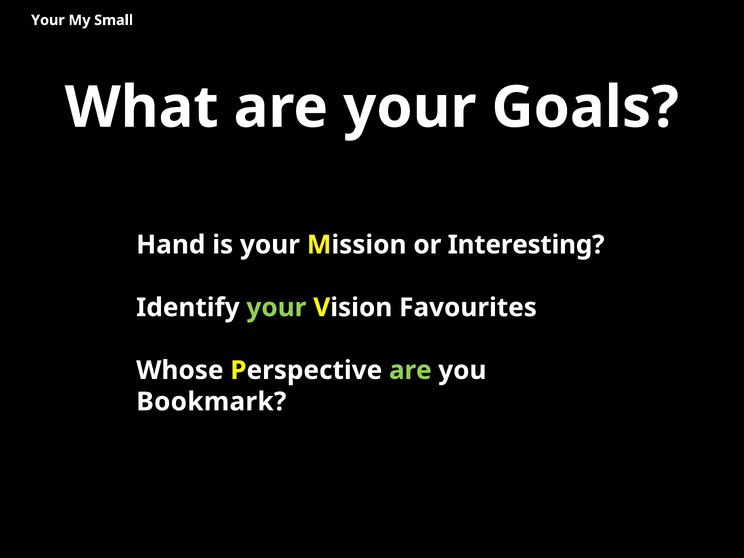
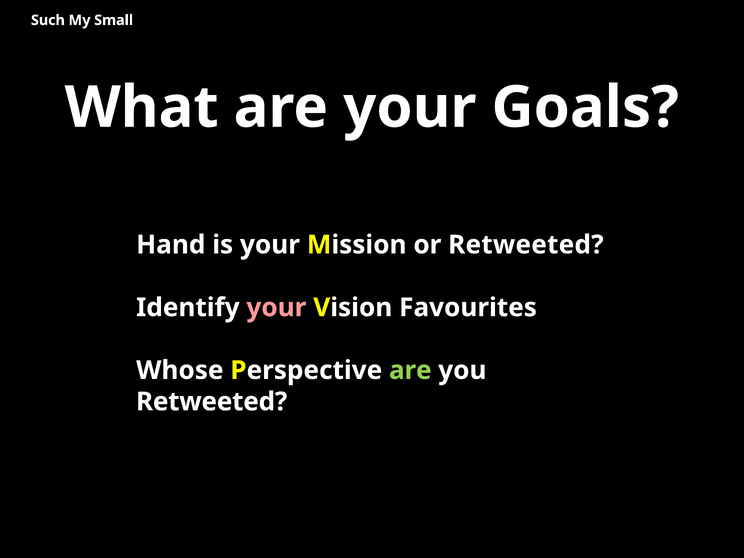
Your: Your -> Such (48, 20)
or Interesting: Interesting -> Retweeted (526, 245)
your colour: light green -> pink (276, 308)
Bookmark: Bookmark -> Retweeted (212, 402)
